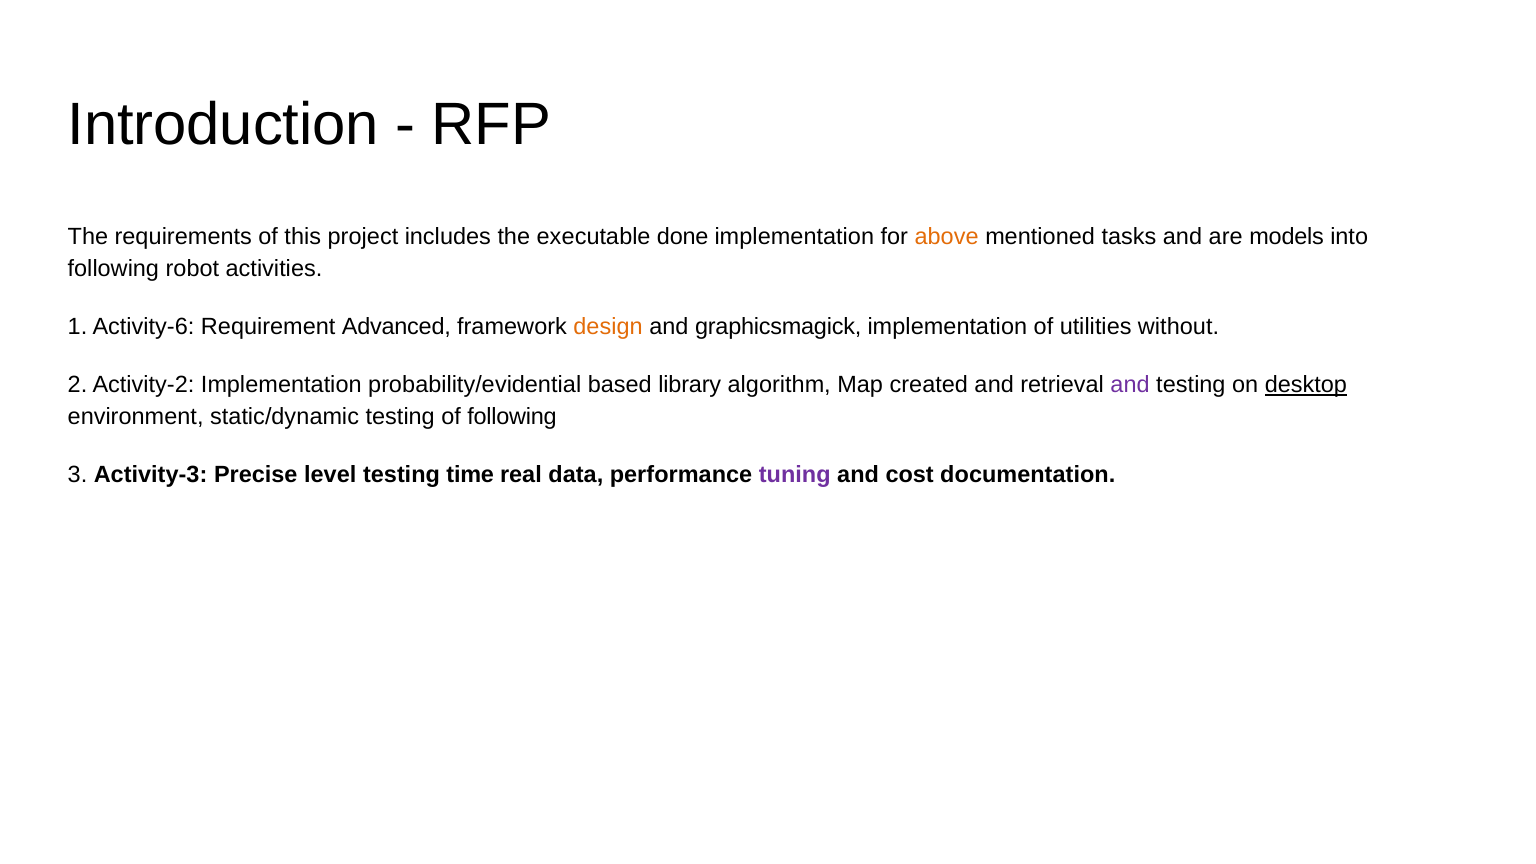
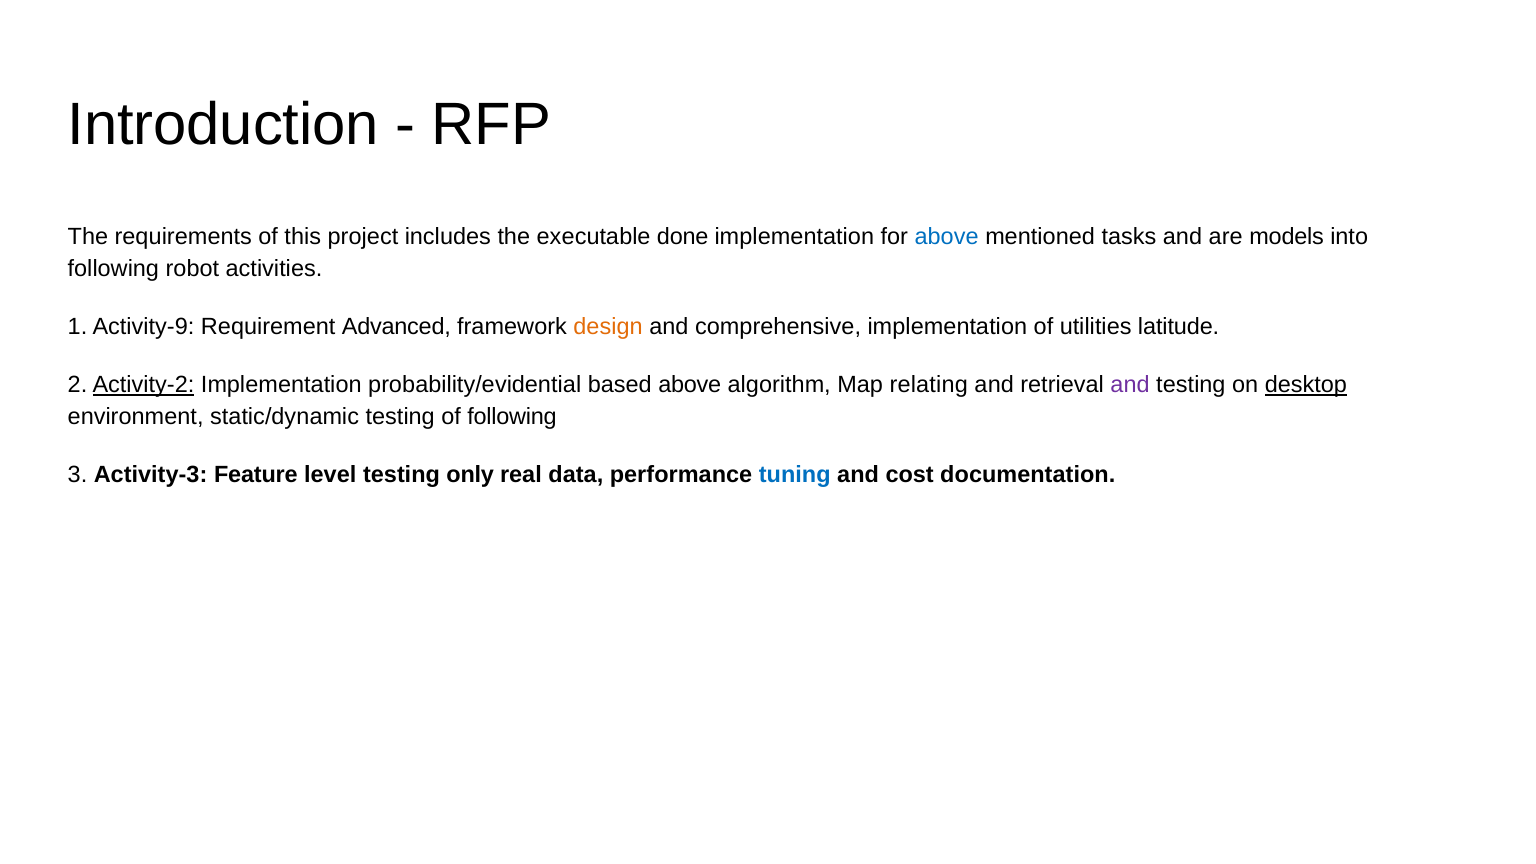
above colour: orange -> blue (947, 237)
Activity-6: Activity-6 -> Activity-9 (143, 327)
graphicsmagick: graphicsmagick -> comprehensive (778, 327)
without: without -> latitude (1179, 327)
Activity-2 underline: none -> present (143, 385)
based library: library -> above (690, 385)
created: created -> relating (929, 385)
Precise: Precise -> Feature (256, 475)
time: time -> only (470, 475)
tuning colour: purple -> blue (795, 475)
